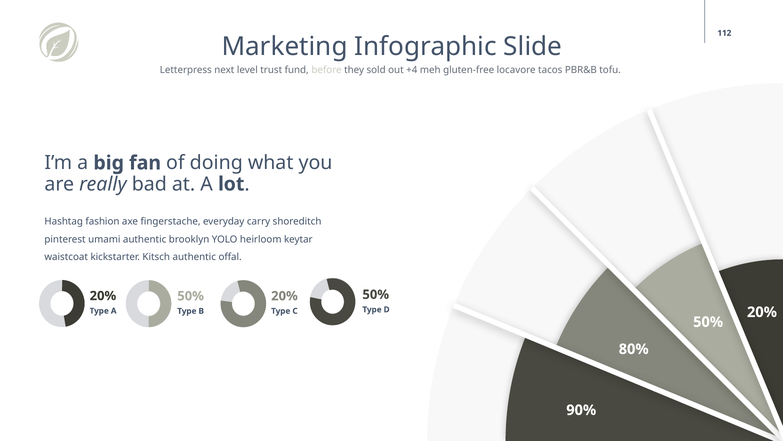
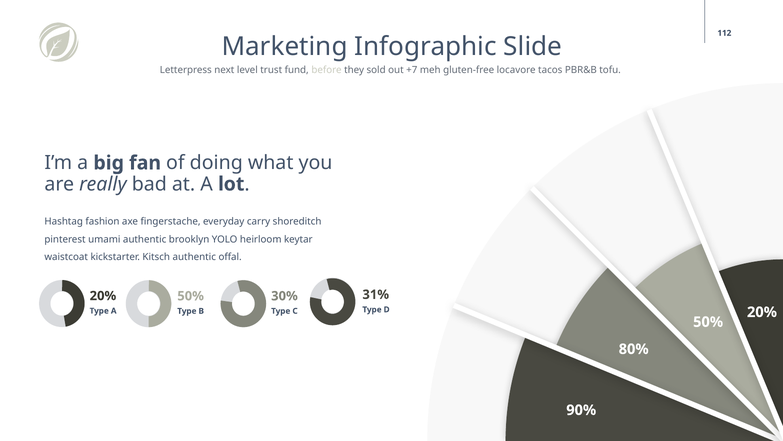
+4: +4 -> +7 (412, 70)
50%: 50% -> 31% (376, 294)
20%: 20% -> 30% (284, 296)
